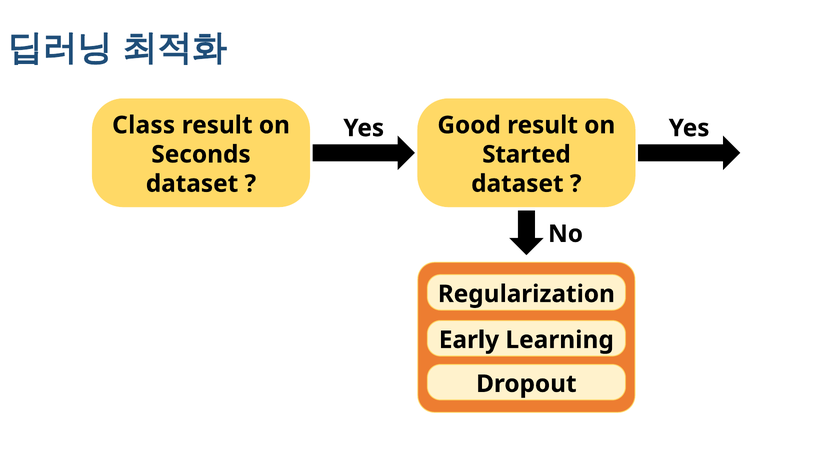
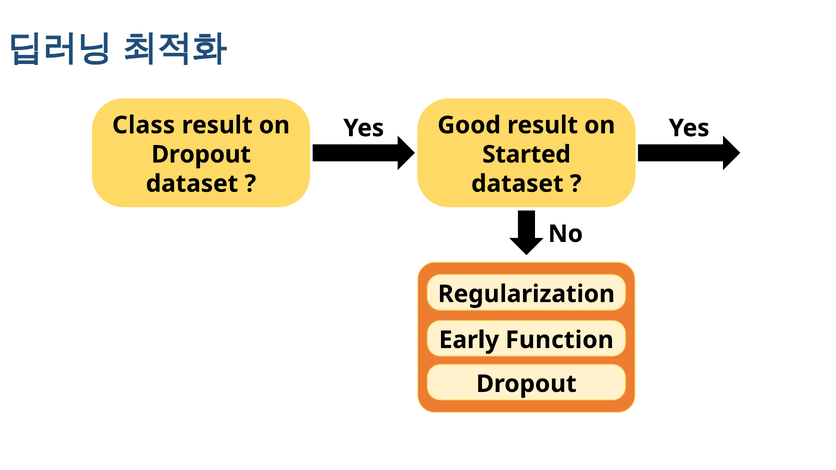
Seconds: Seconds -> Dropout (201, 155)
Learning: Learning -> Function (560, 340)
